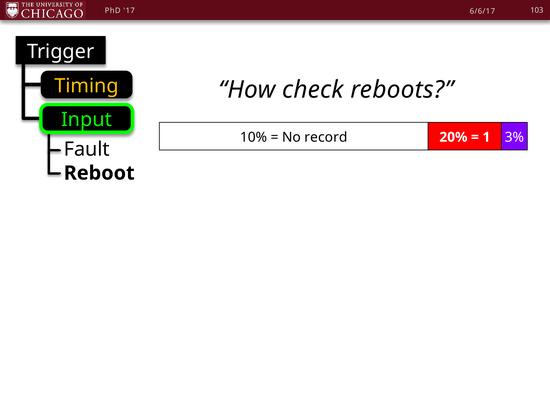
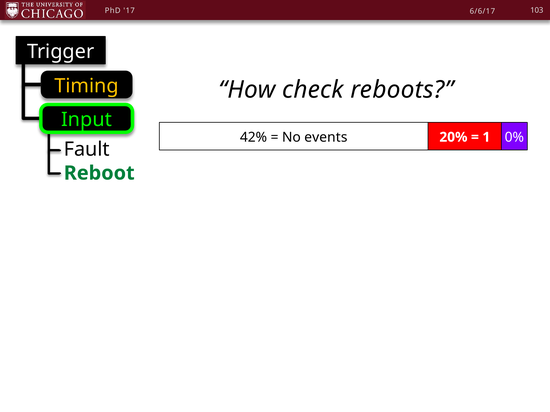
10%: 10% -> 42% (253, 137)
record: record -> events (326, 137)
3%: 3% -> 0% (514, 137)
Reboot colour: black -> green (99, 173)
